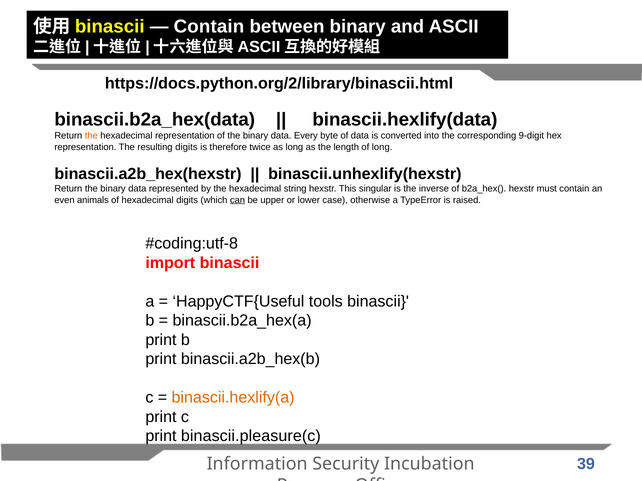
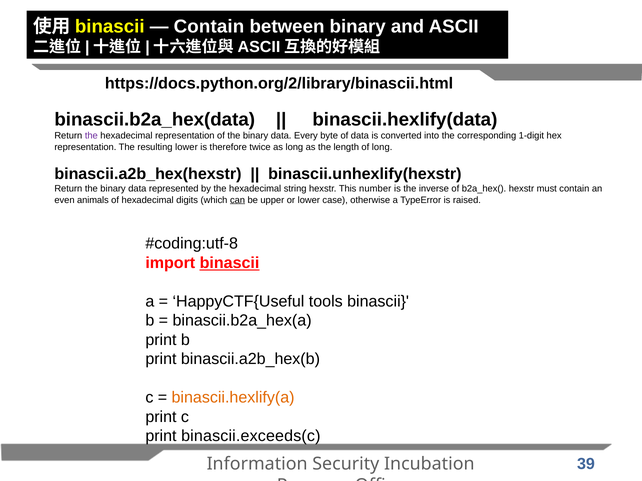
the colour: orange -> purple (91, 136)
9-digit: 9-digit -> 1-digit (531, 136)
resulting digits: digits -> lower (186, 147)
singular: singular -> number (375, 189)
binascii underline: none -> present (230, 263)
binascii.pleasure(c: binascii.pleasure(c -> binascii.exceeds(c (251, 437)
